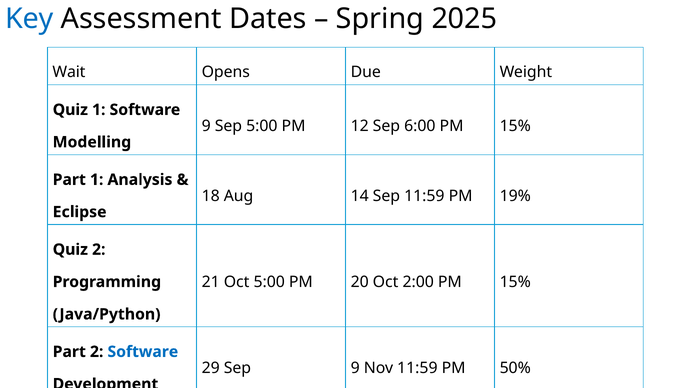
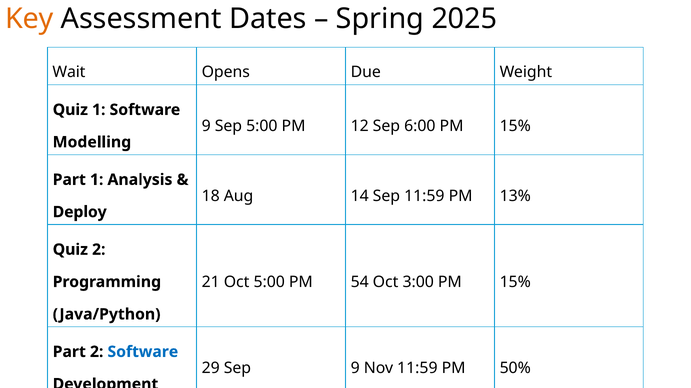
Key colour: blue -> orange (29, 19)
19%: 19% -> 13% (515, 196)
Eclipse: Eclipse -> Deploy (80, 212)
20: 20 -> 54 (360, 282)
2:00: 2:00 -> 3:00 (418, 282)
